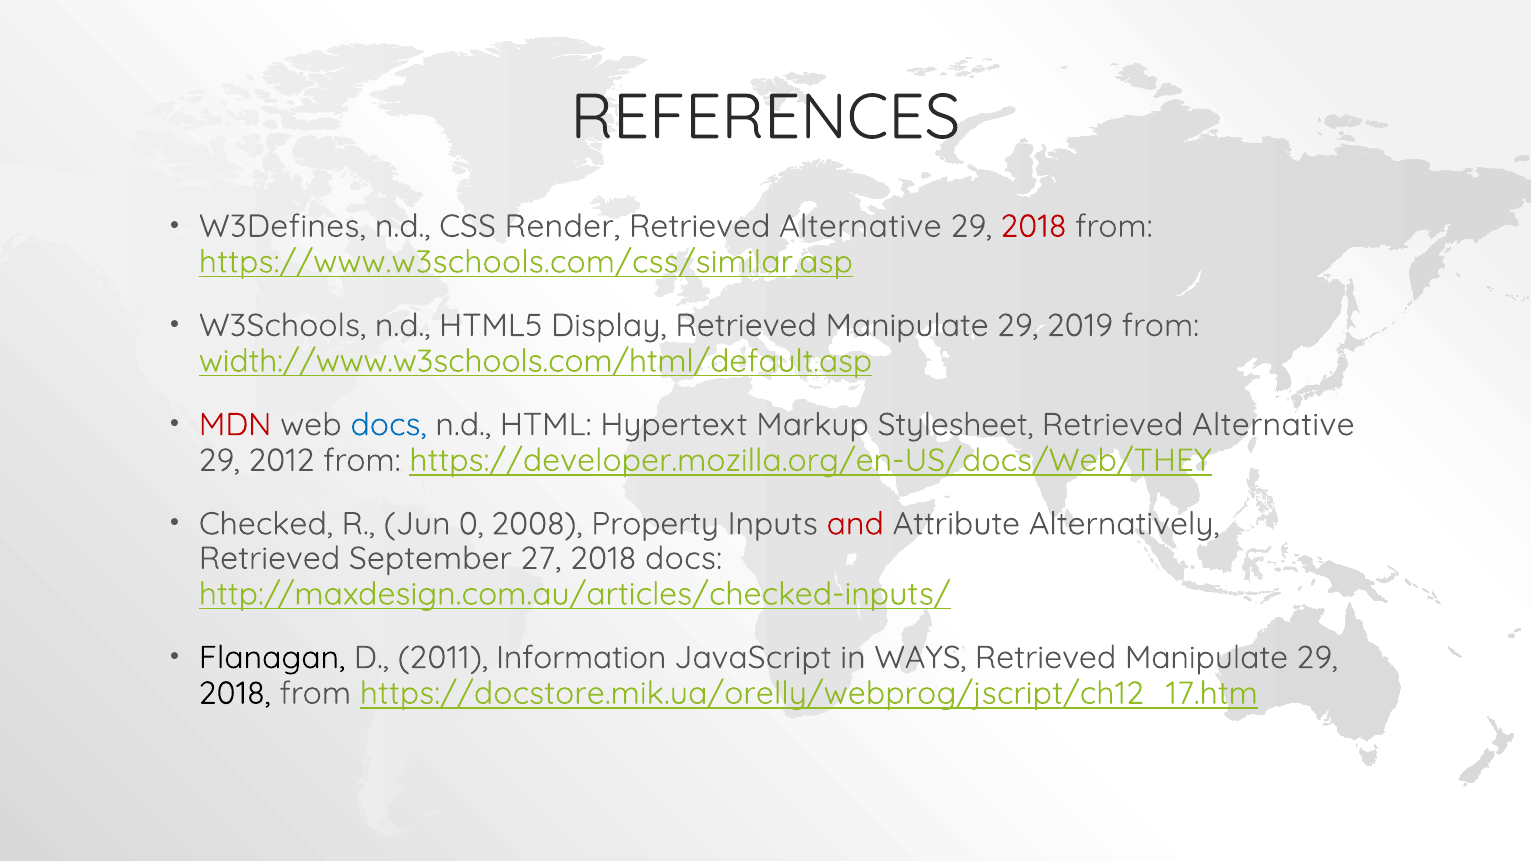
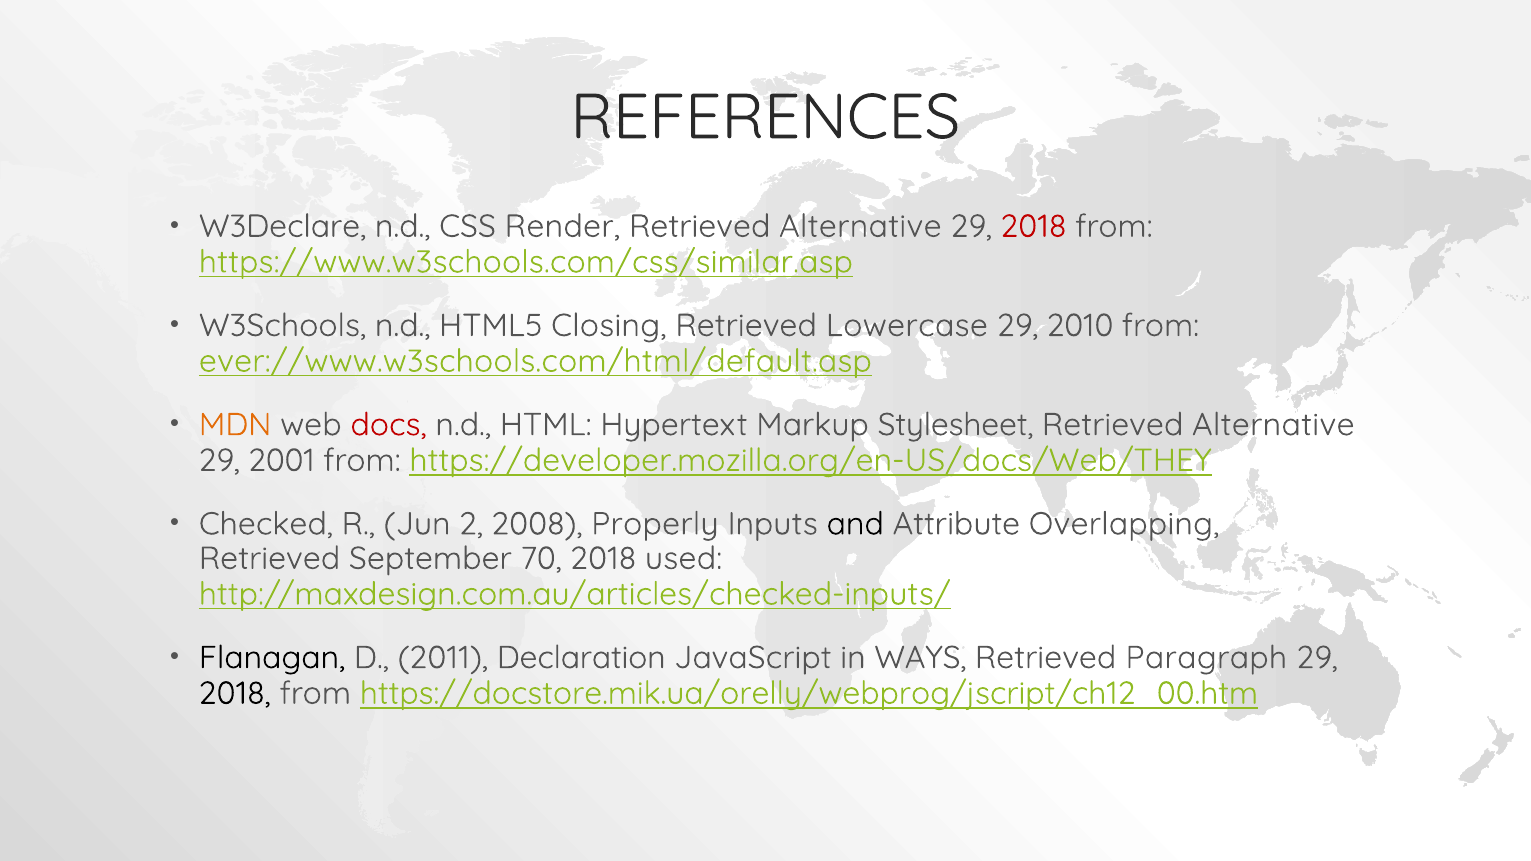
W3Defines: W3Defines -> W3Declare (283, 226)
Display: Display -> Closing (609, 326)
Manipulate: Manipulate -> Lowercase (907, 326)
2019: 2019 -> 2010 (1080, 326)
width://www.w3schools.com/html/default.asp: width://www.w3schools.com/html/default.asp -> ever://www.w3schools.com/html/default.asp (535, 361)
MDN colour: red -> orange (235, 425)
docs colour: blue -> red (389, 425)
2012: 2012 -> 2001 (282, 461)
0: 0 -> 2 (471, 524)
Property: Property -> Properly (655, 524)
and colour: red -> black (855, 524)
Alternatively: Alternatively -> Overlapping (1124, 524)
27: 27 -> 70 (541, 559)
2018 docs: docs -> used (684, 559)
Information: Information -> Declaration (581, 658)
Manipulate: Manipulate -> Paragraph (1206, 658)
https://docstore.mik.ua/orelly/webprog/jscript/ch12_17.htm: https://docstore.mik.ua/orelly/webprog/jscript/ch12_17.htm -> https://docstore.mik.ua/orelly/webprog/jscript/ch12_00.htm (809, 694)
